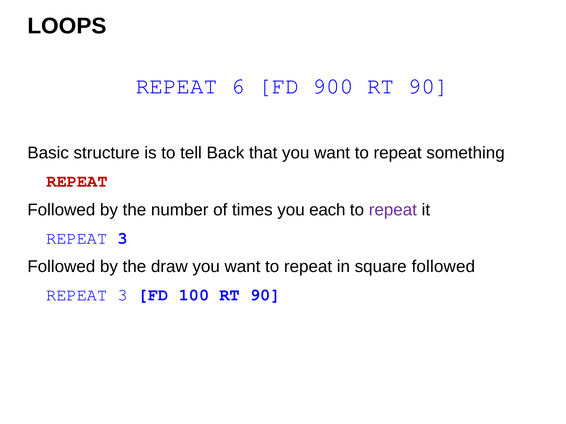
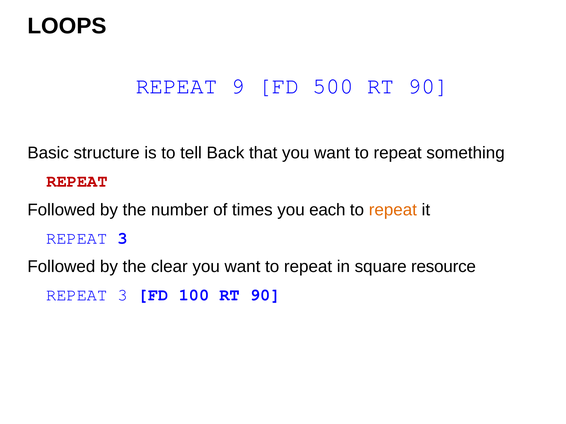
6: 6 -> 9 (238, 86)
900: 900 -> 500 (333, 86)
repeat colour: purple -> orange (393, 210)
draw: draw -> clear (169, 267)
square followed: followed -> resource (443, 267)
